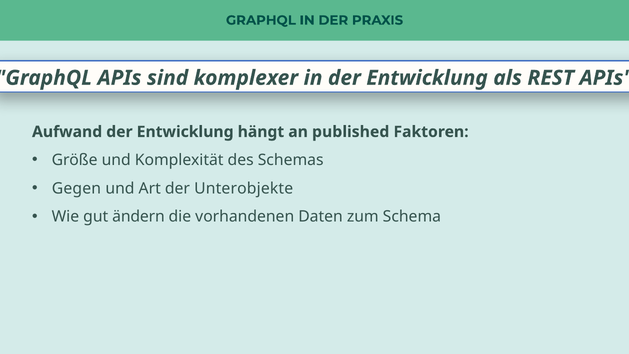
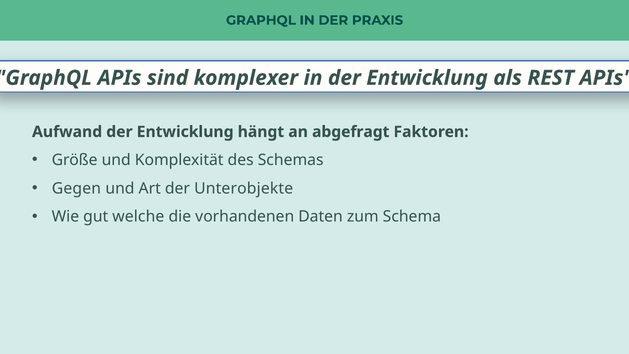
published: published -> abgefragt (351, 132)
ändern: ändern -> welche (138, 217)
